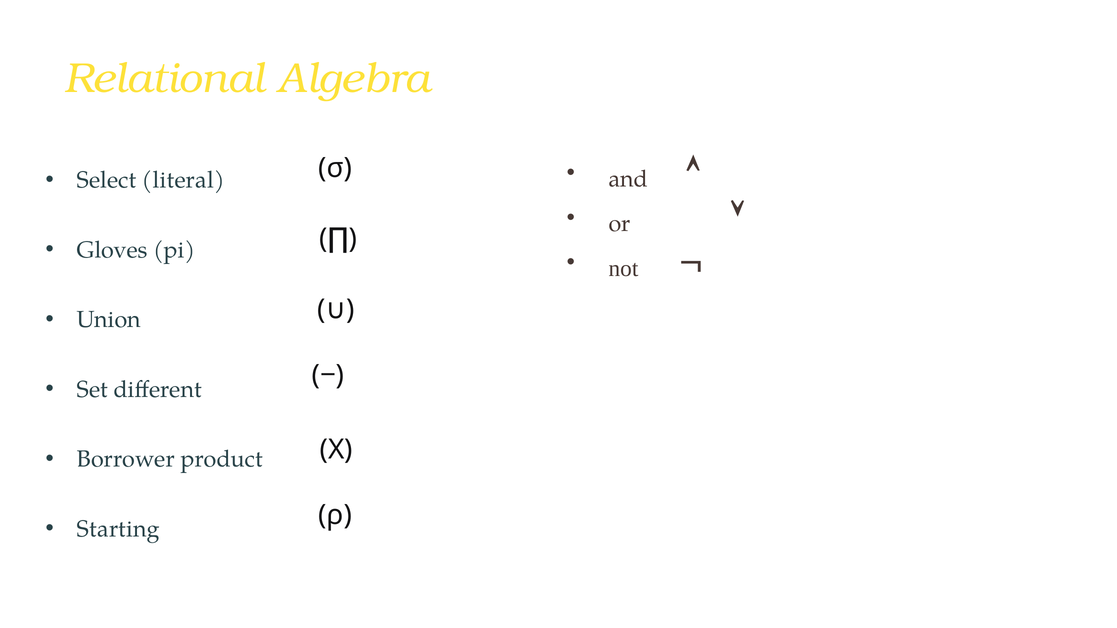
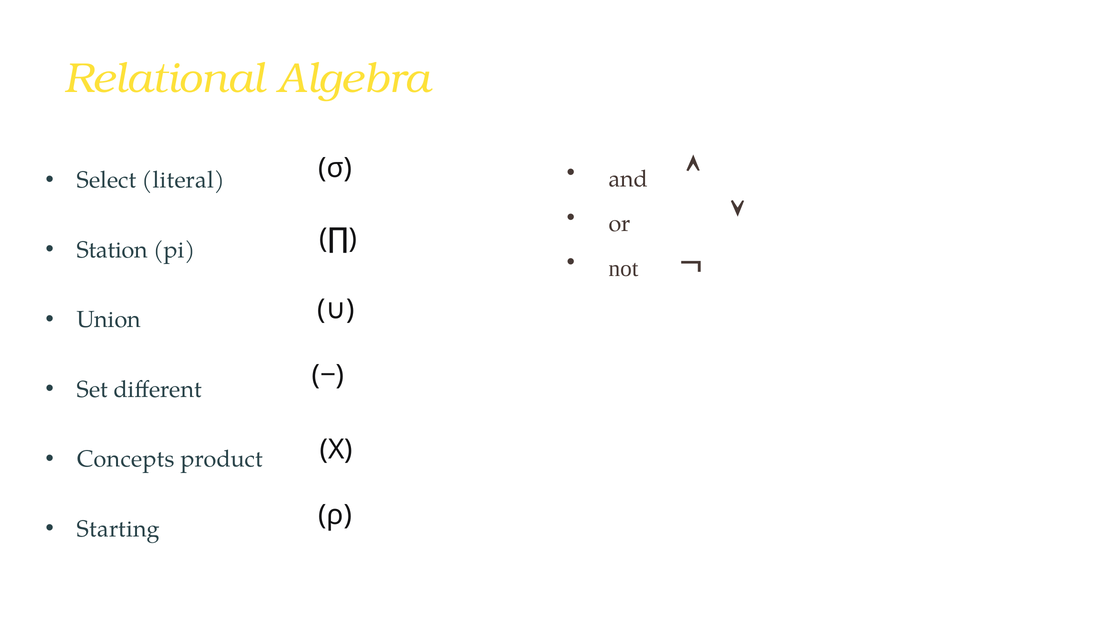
Gloves: Gloves -> Station (112, 250)
Borrower: Borrower -> Concepts (126, 460)
